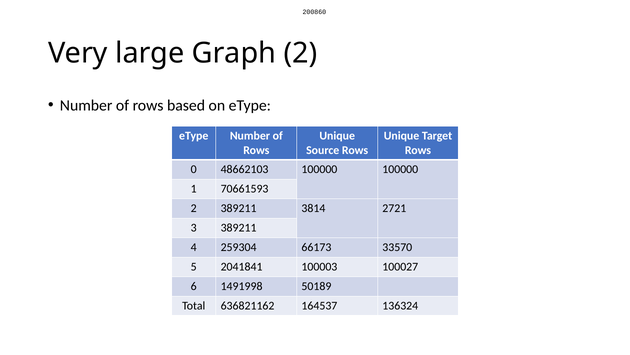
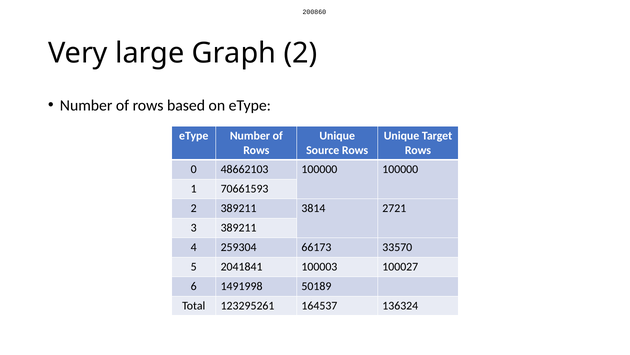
636821162: 636821162 -> 123295261 (248, 305)
